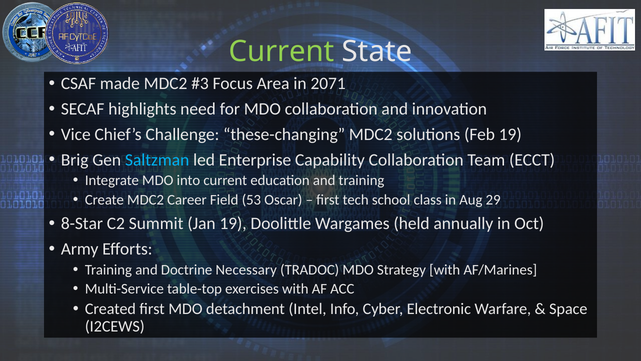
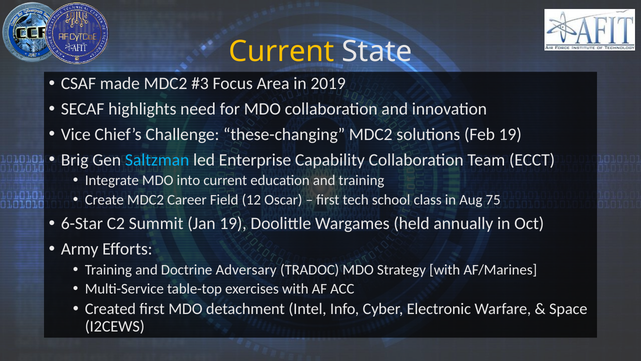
Current colour: light green -> yellow (281, 52)
2071: 2071 -> 2019 (328, 83)
53: 53 -> 12 (251, 199)
29: 29 -> 75 (493, 199)
8-Star: 8-Star -> 6-Star (82, 223)
Necessary: Necessary -> Adversary (246, 269)
